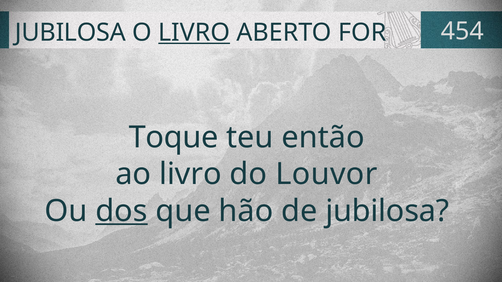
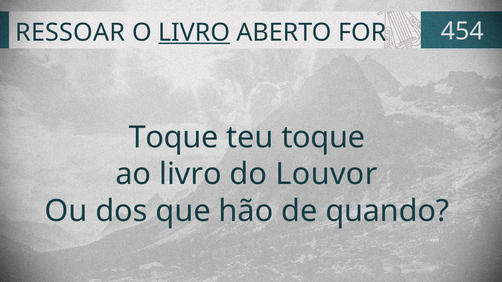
JUBILOSA: JUBILOSA -> RESSOAR (70, 33)
teu então: então -> toque (323, 138)
dos underline: present -> none (121, 211)
de jubilosa: jubilosa -> quando (387, 211)
